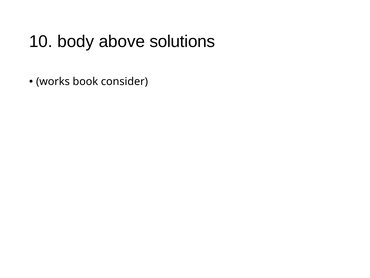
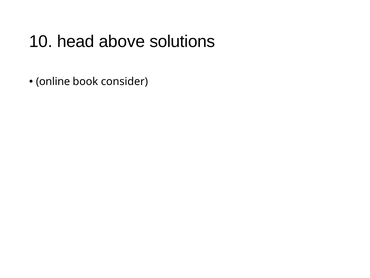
body: body -> head (76, 41)
works: works -> online (53, 81)
